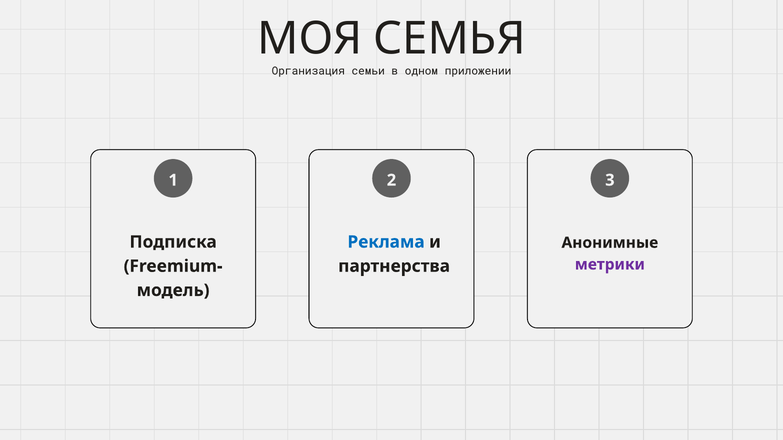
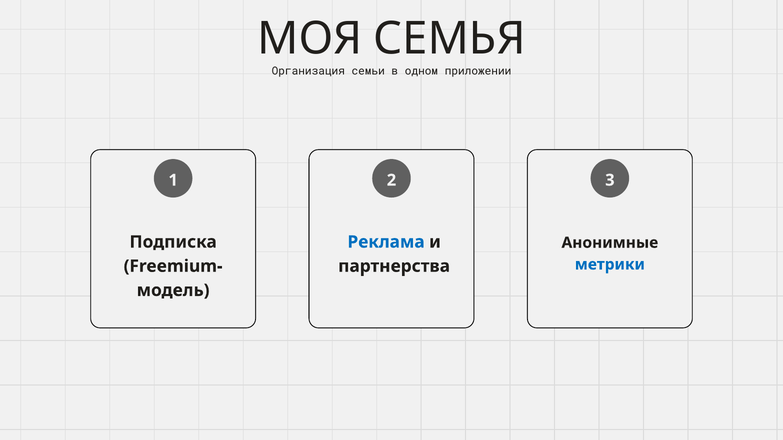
метрики colour: purple -> blue (610, 265)
